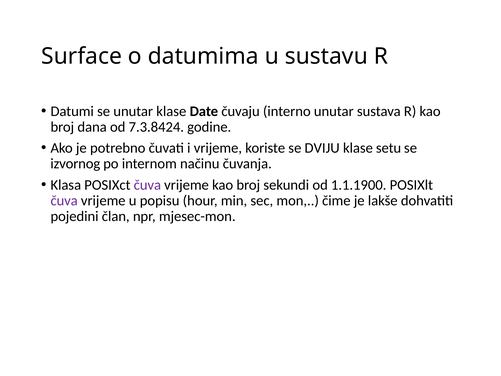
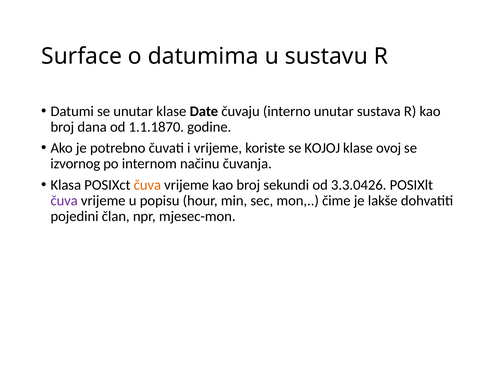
7.3.8424: 7.3.8424 -> 1.1.1870 (156, 127)
DVIJU: DVIJU -> KOJOJ (322, 148)
setu: setu -> ovoj (389, 148)
čuva colour: purple -> orange (147, 185)
1.1.1900: 1.1.1900 -> 3.3.0426 (359, 185)
